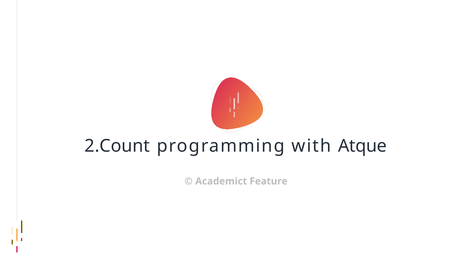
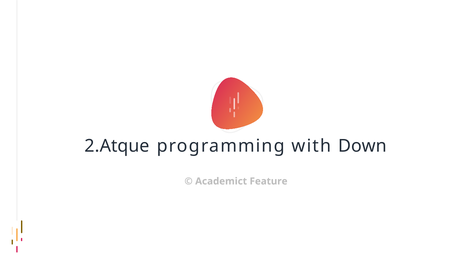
2.Count: 2.Count -> 2.Atque (117, 146)
Atque: Atque -> Down (362, 146)
